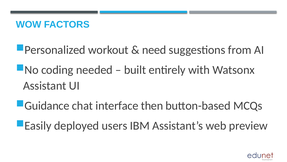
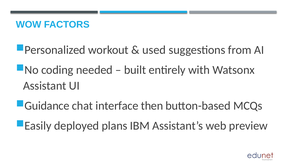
need: need -> used (154, 50)
users: users -> plans (115, 125)
